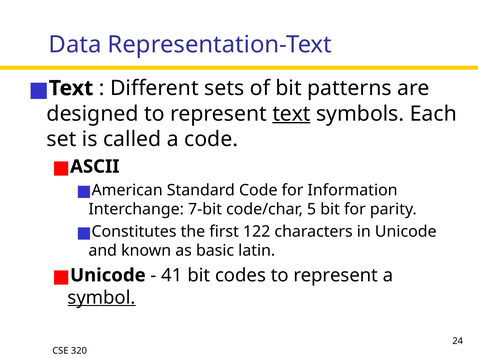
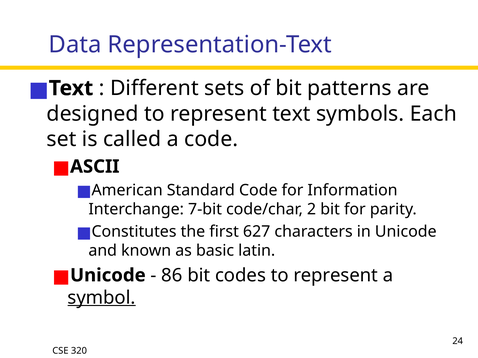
text underline: present -> none (291, 114)
5: 5 -> 2 (312, 210)
122: 122 -> 627 (257, 232)
41: 41 -> 86 (172, 276)
